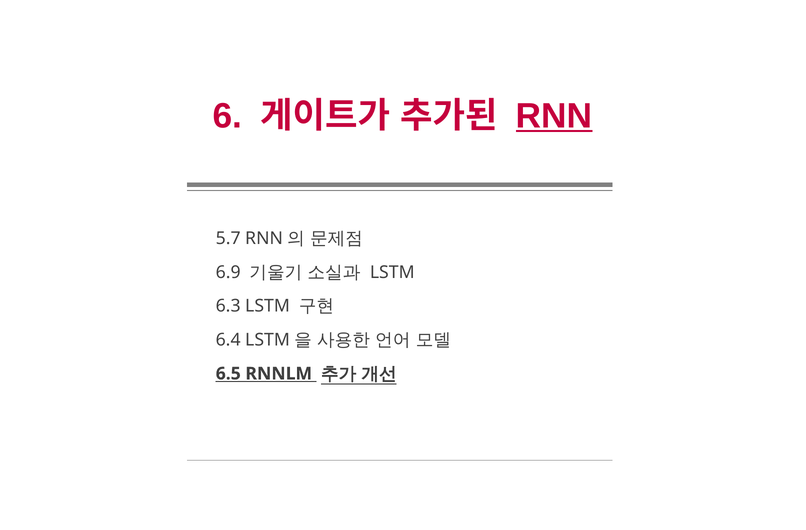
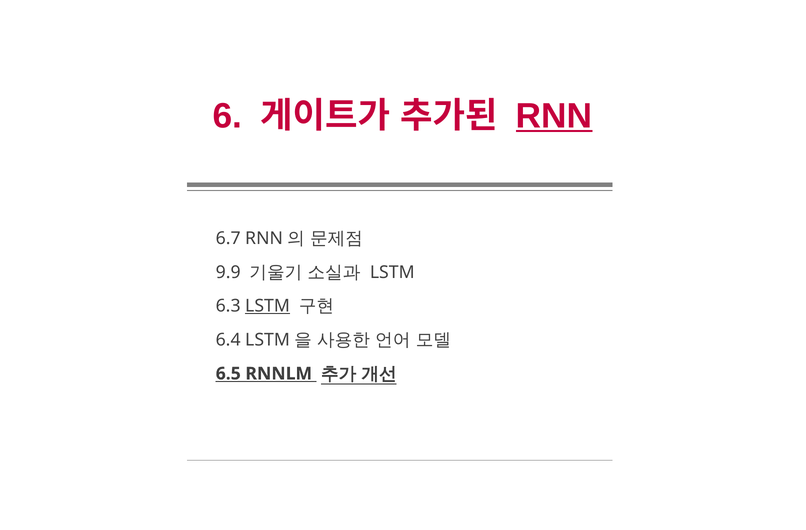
5.7: 5.7 -> 6.7 (228, 238)
6.9: 6.9 -> 9.9 (228, 272)
LSTM underline: none -> present (268, 306)
